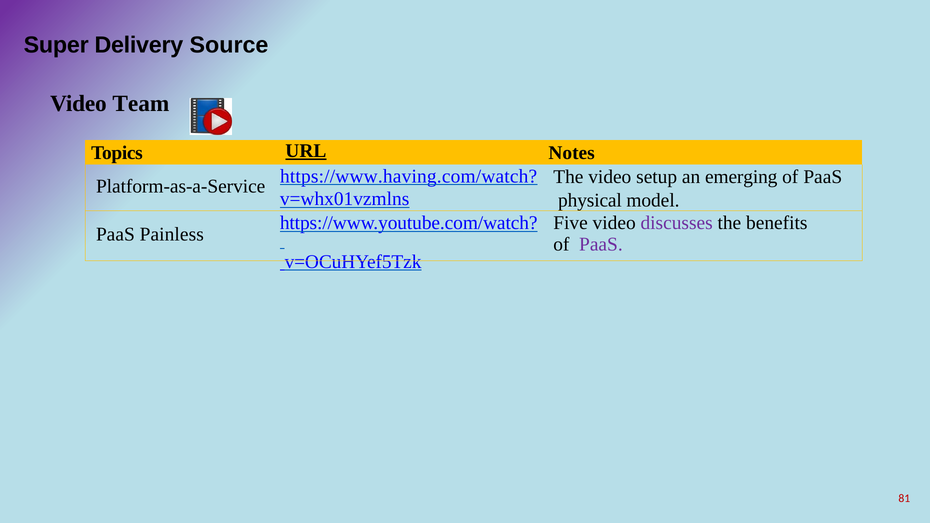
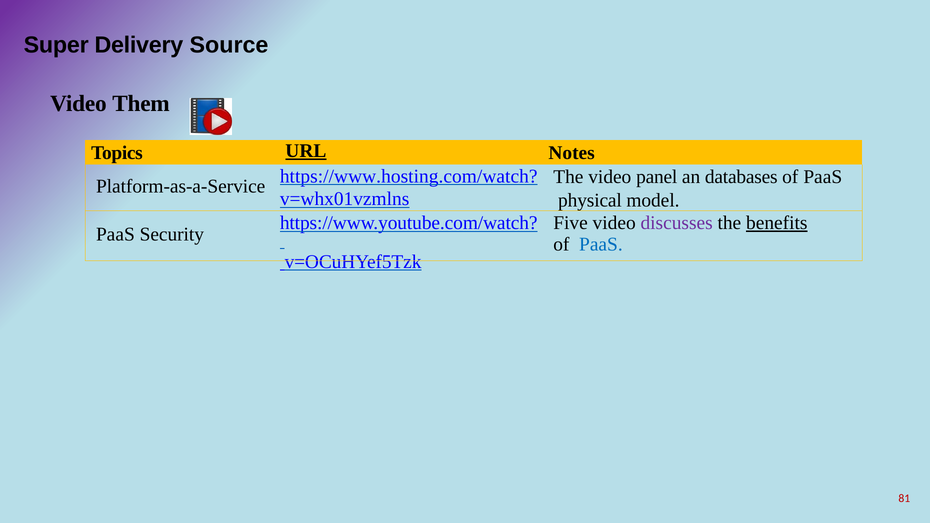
Team: Team -> Them (141, 104)
https://www.having.com/watch: https://www.having.com/watch -> https://www.hosting.com/watch (409, 176)
setup: setup -> panel (657, 177)
emerging: emerging -> databases (741, 177)
benefits underline: none -> present (777, 223)
Painless: Painless -> Security (172, 235)
PaaS colour: purple -> blue (601, 245)
